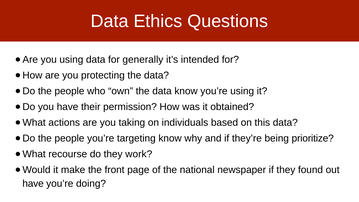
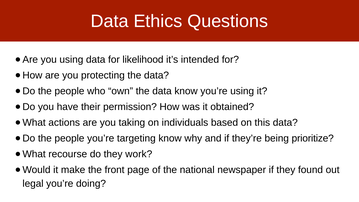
generally: generally -> likelihood (143, 60)
have: have -> legal (33, 183)
